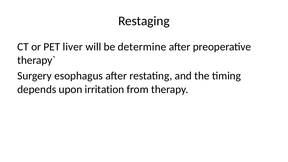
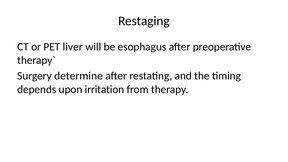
determine: determine -> esophagus (142, 47)
esophagus: esophagus -> determine (79, 76)
